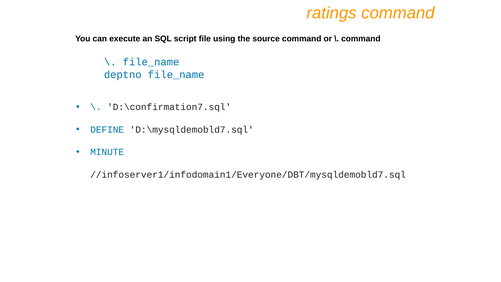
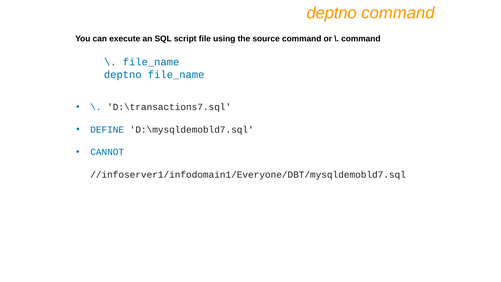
ratings: ratings -> deptno (332, 13)
D:\confirmation7.sql: D:\confirmation7.sql -> D:\transactions7.sql (169, 107)
MINUTE: MINUTE -> CANNOT (107, 152)
